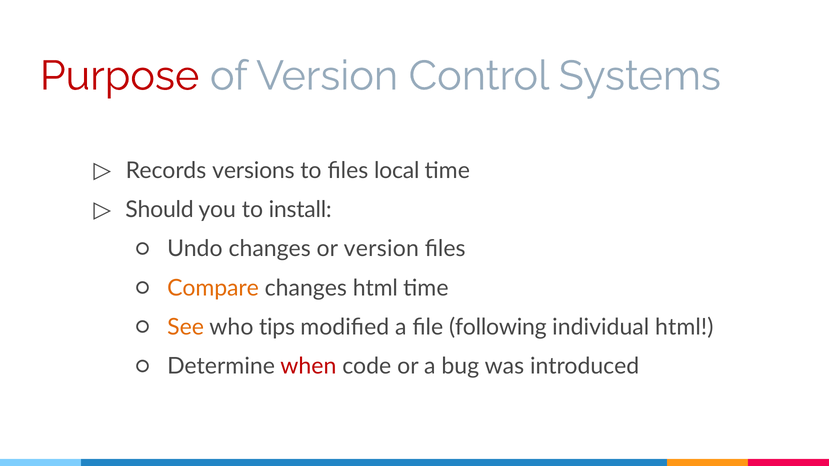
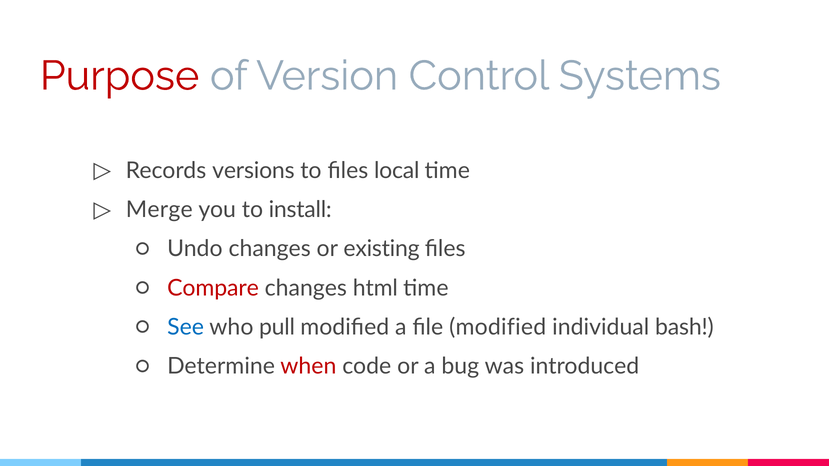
Should: Should -> Merge (159, 210)
or version: version -> existing (382, 249)
Compare colour: orange -> red (213, 288)
See colour: orange -> blue (186, 327)
tips: tips -> pull (277, 327)
file following: following -> modified (498, 327)
individual html: html -> bash (684, 327)
